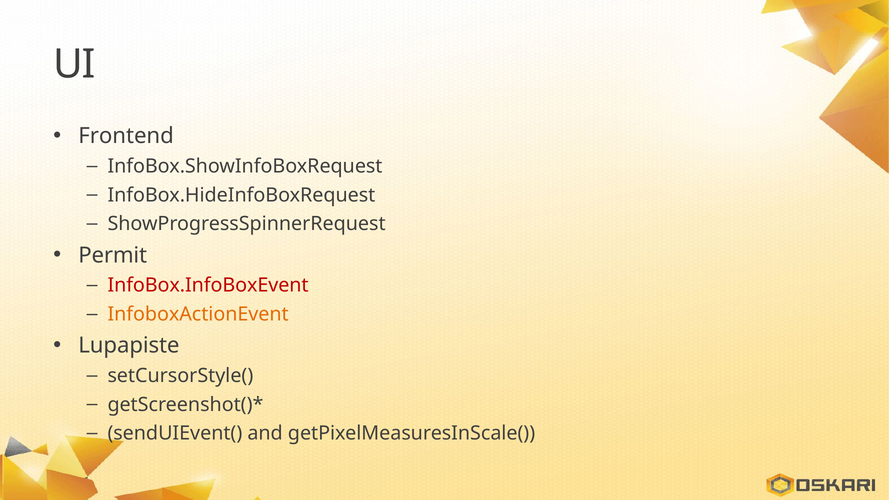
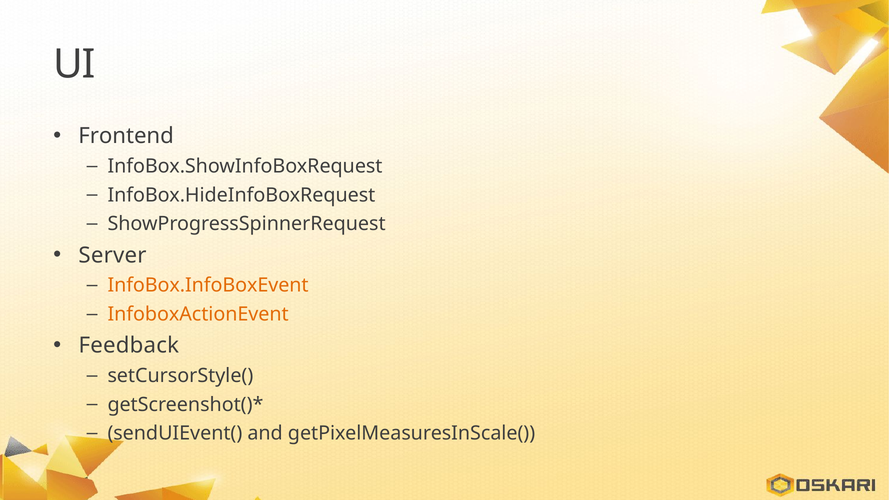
Permit: Permit -> Server (112, 255)
InfoBox.InfoBoxEvent colour: red -> orange (208, 285)
Lupapiste: Lupapiste -> Feedback (129, 346)
